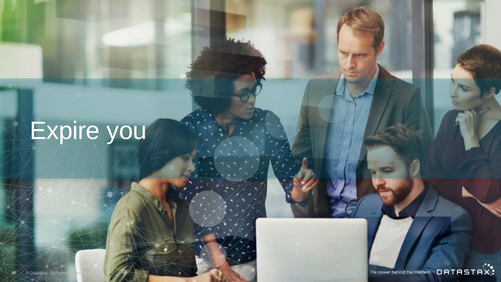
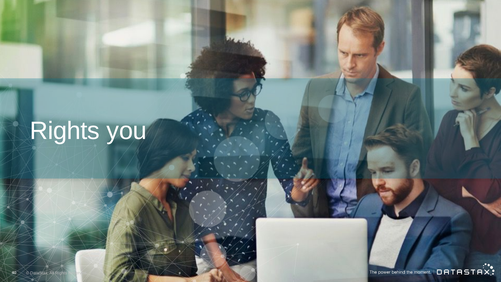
Expire: Expire -> Rights (65, 131)
